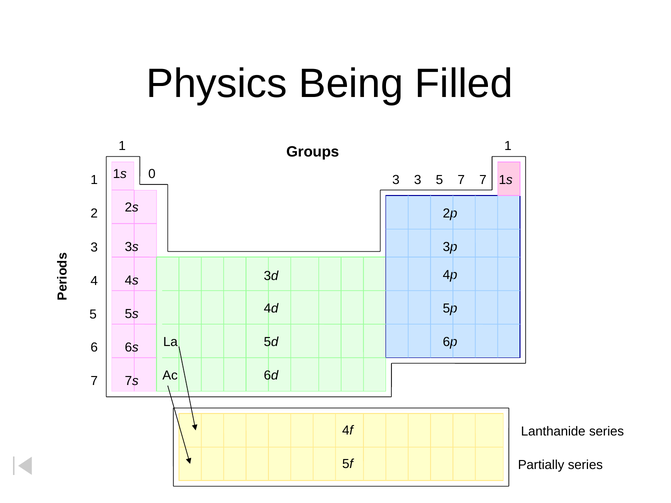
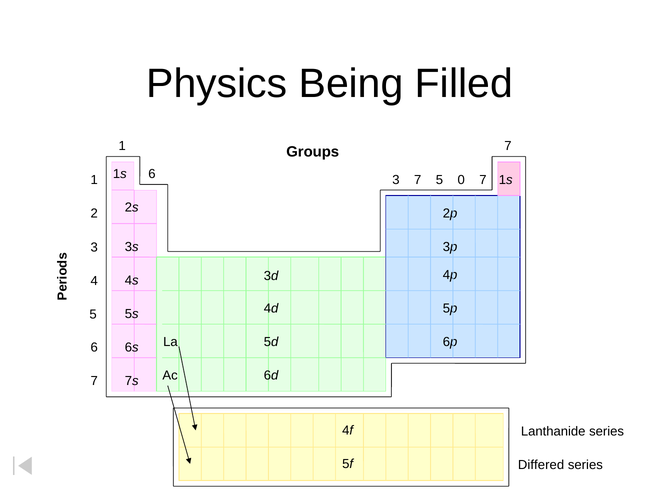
Groups 1: 1 -> 7 (508, 146)
1 0: 0 -> 6 (152, 174)
3 3: 3 -> 7 (418, 180)
5 7: 7 -> 0 (461, 180)
Partially: Partially -> Differed (541, 465)
